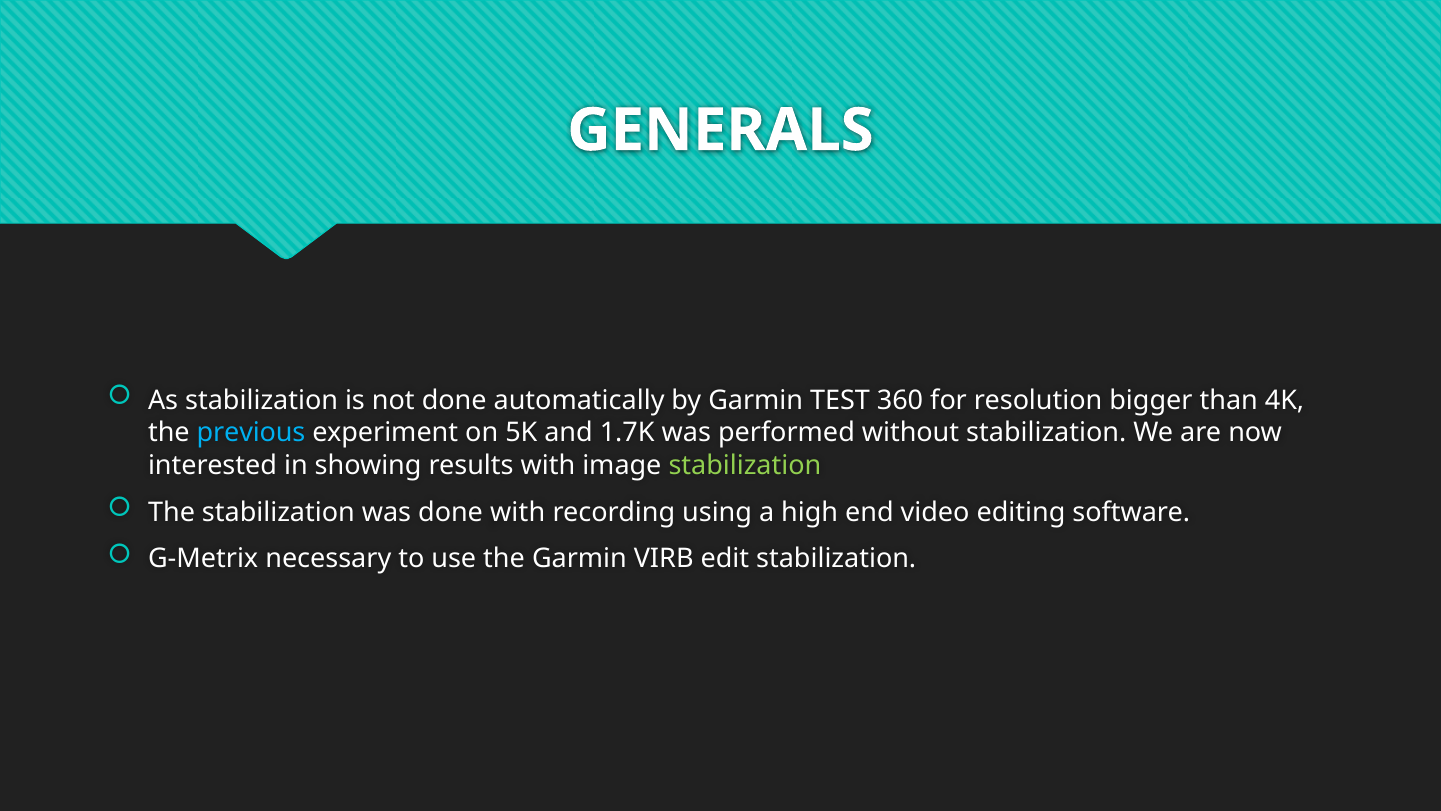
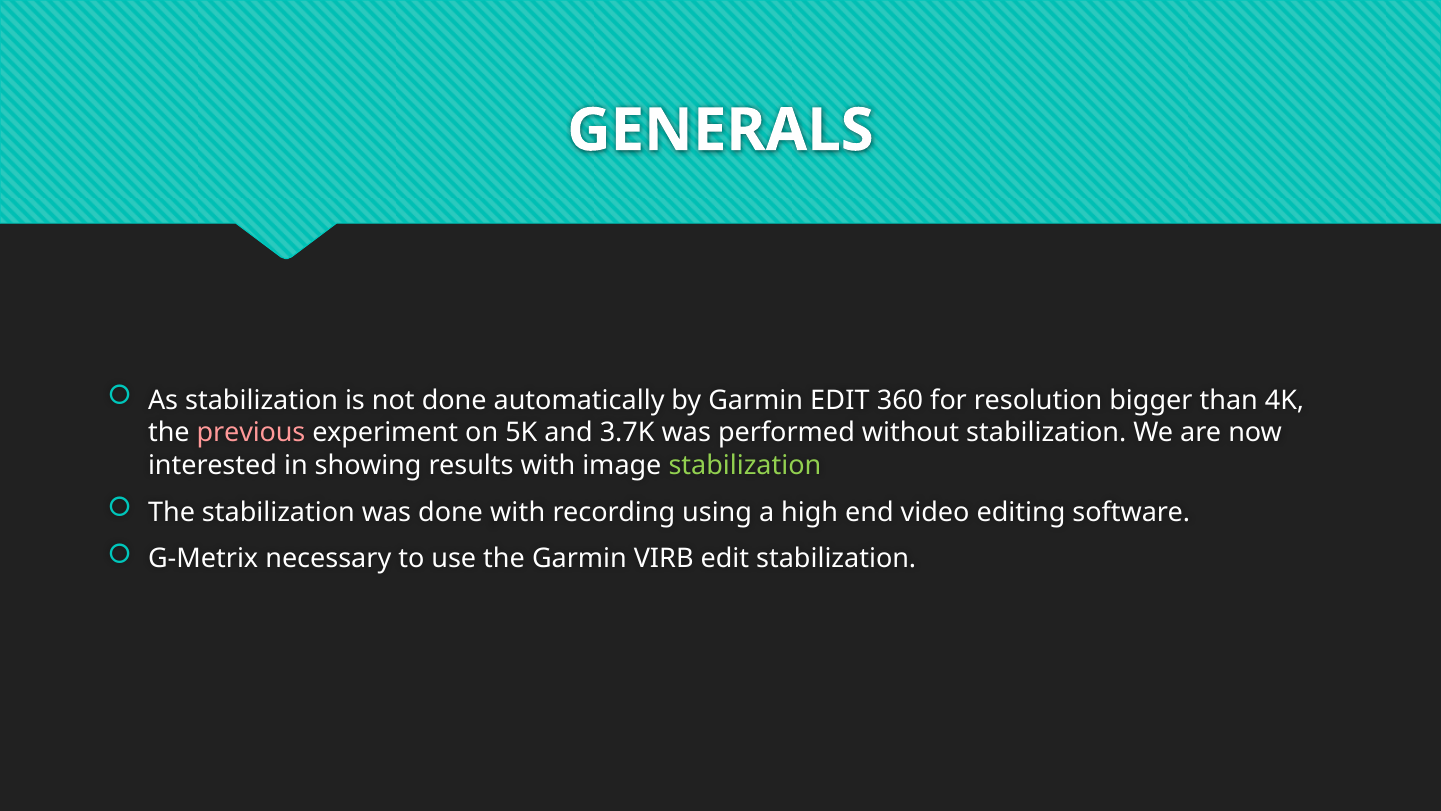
Garmin TEST: TEST -> EDIT (840, 400)
previous colour: light blue -> pink (251, 433)
1.7K: 1.7K -> 3.7K (627, 433)
